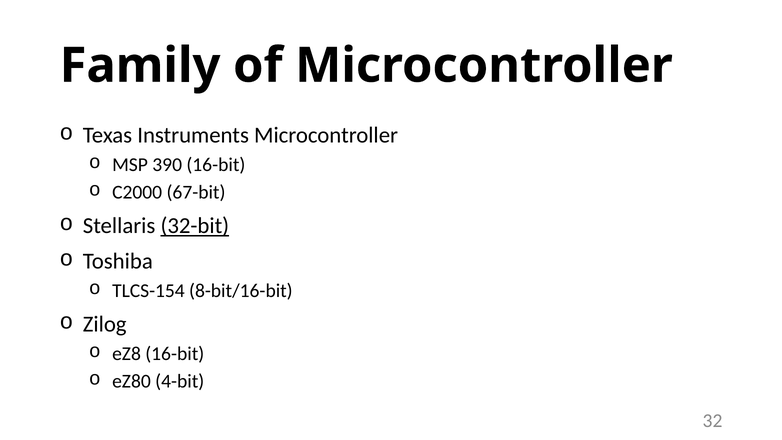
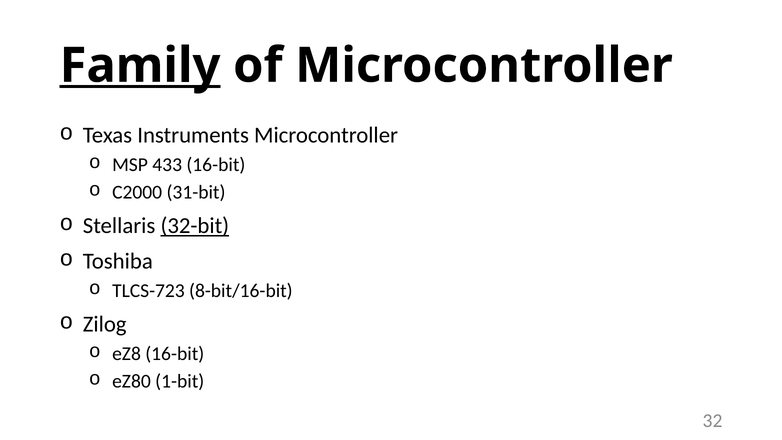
Family underline: none -> present (140, 66)
390: 390 -> 433 (167, 165)
67-bit: 67-bit -> 31-bit (196, 192)
TLCS-154: TLCS-154 -> TLCS-723 (148, 290)
4-bit: 4-bit -> 1-bit (180, 381)
